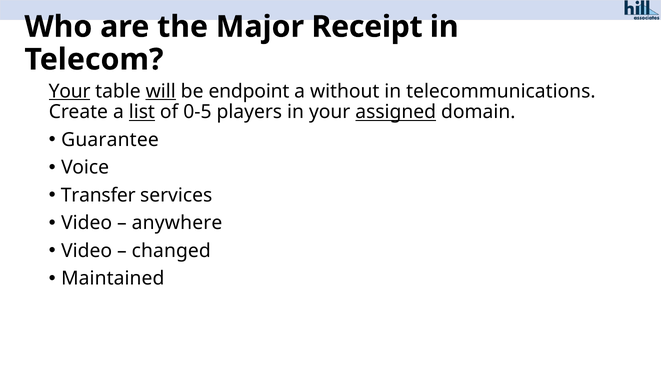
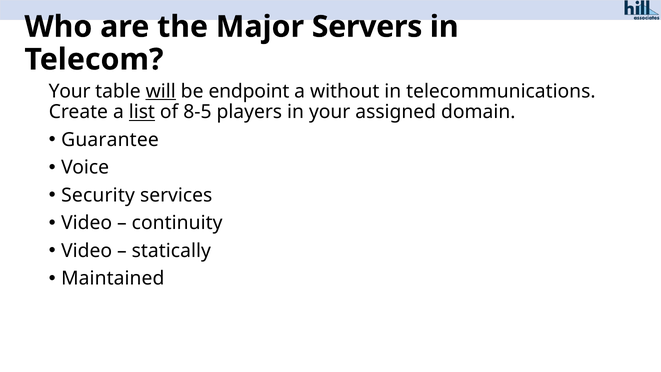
Receipt: Receipt -> Servers (367, 27)
Your underline: present -> none (70, 91)
0-5: 0-5 -> 8-5 (197, 112)
assigned underline: present -> none (396, 112)
Transfer: Transfer -> Security (98, 195)
anywhere: anywhere -> continuity (177, 223)
changed: changed -> statically (171, 251)
